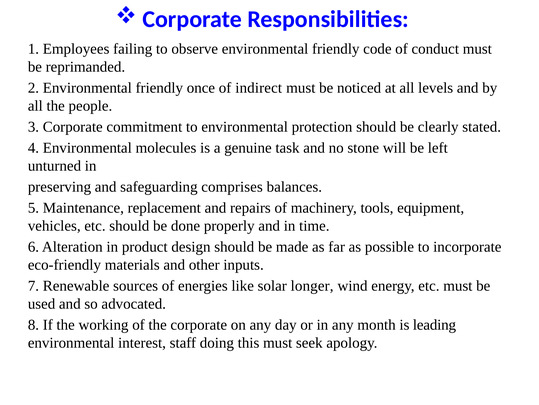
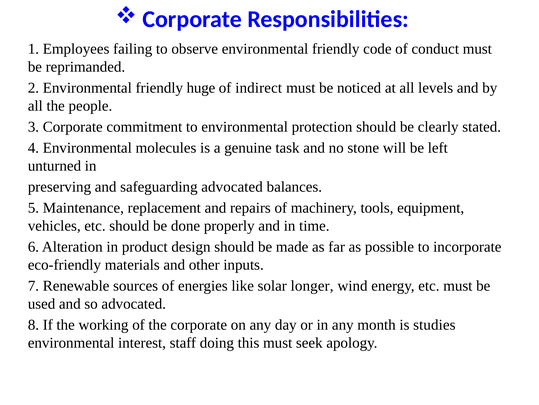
once: once -> huge (201, 88)
safeguarding comprises: comprises -> advocated (232, 186)
leading: leading -> studies (434, 324)
